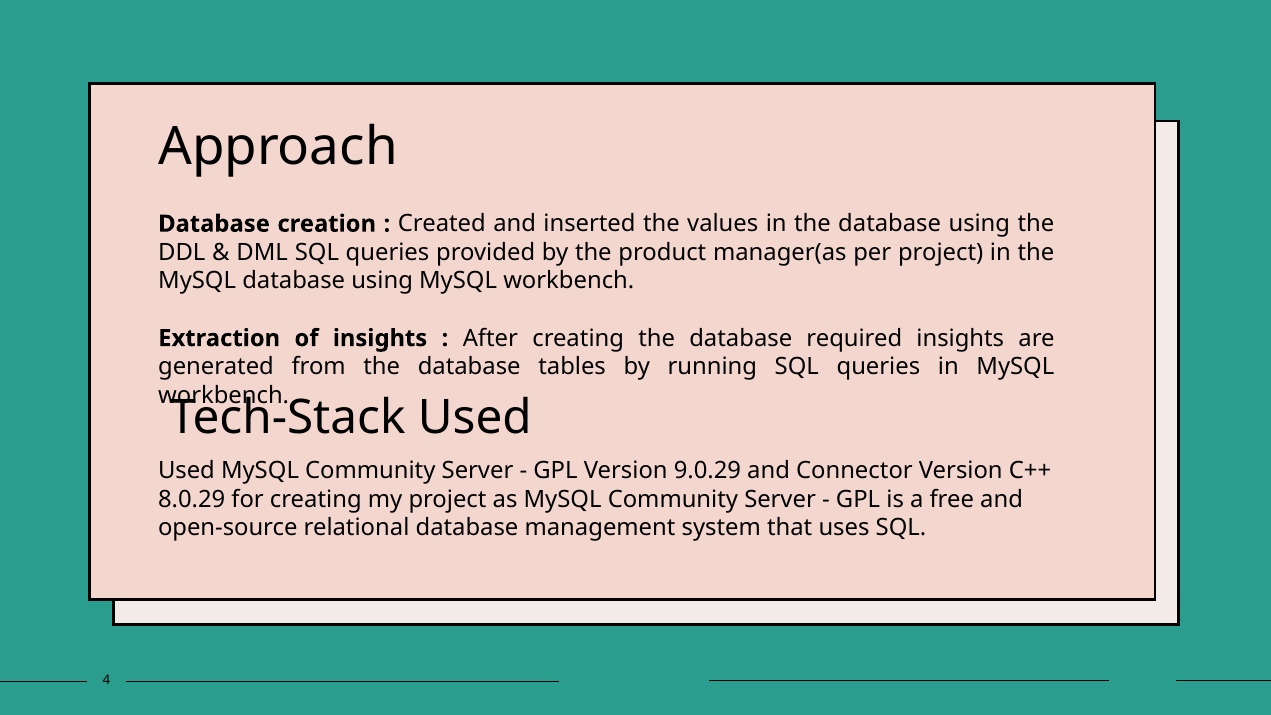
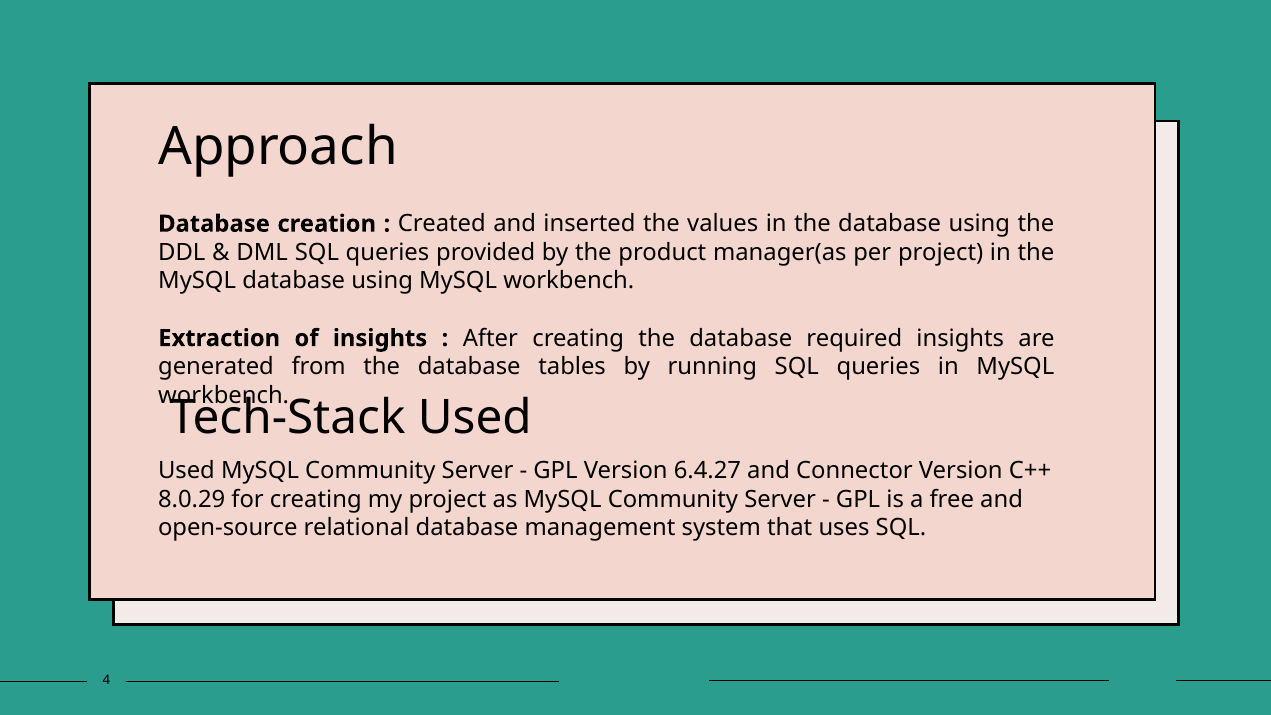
9.0.29: 9.0.29 -> 6.4.27 (707, 471)
